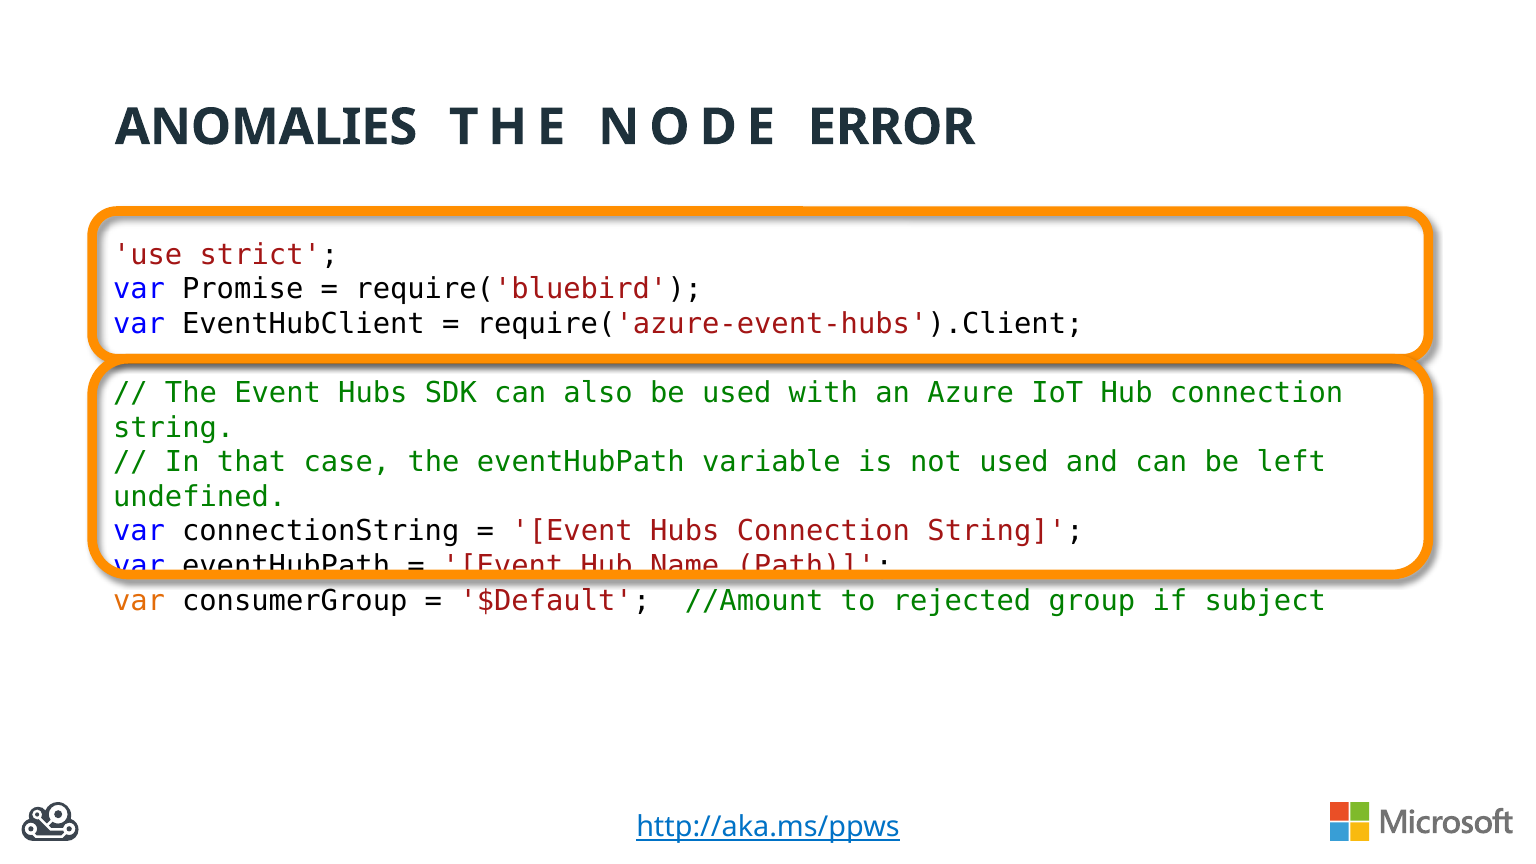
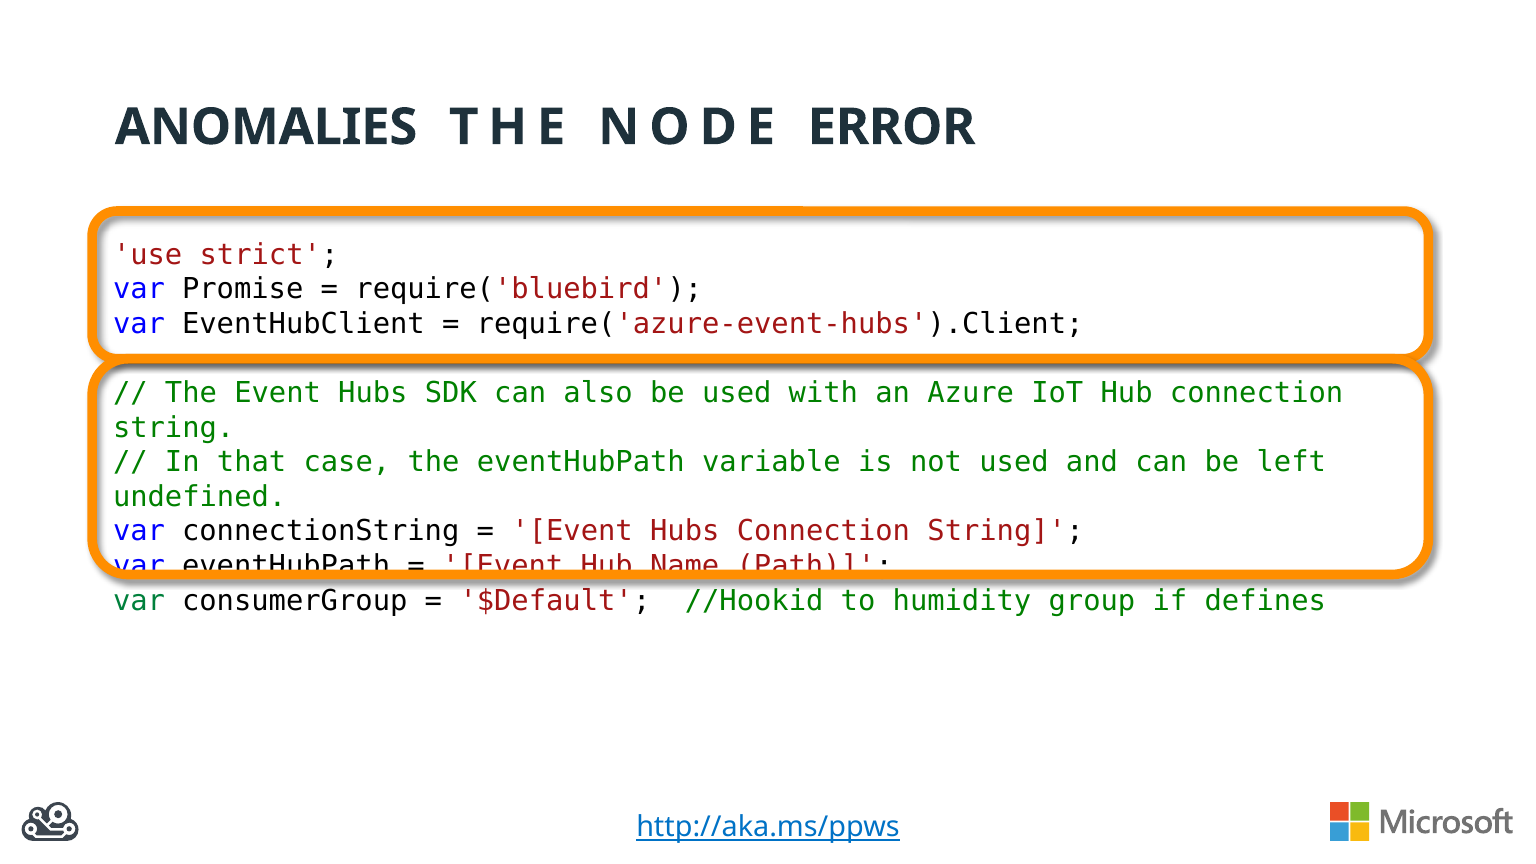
var colour: orange -> green (139, 601)
//Amount: //Amount -> //Hookid (754, 601)
rejected: rejected -> humidity (962, 601)
subject: subject -> defines (1265, 601)
